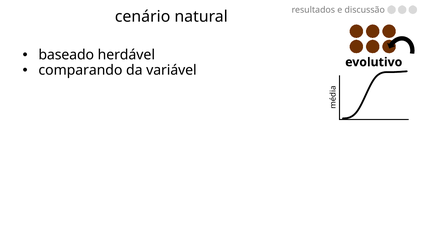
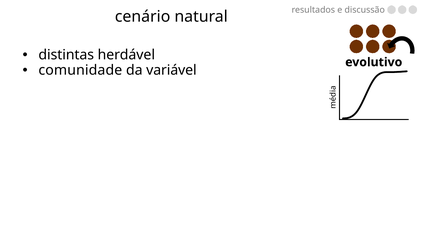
baseado: baseado -> distintas (66, 55)
comparando: comparando -> comunidade (80, 70)
